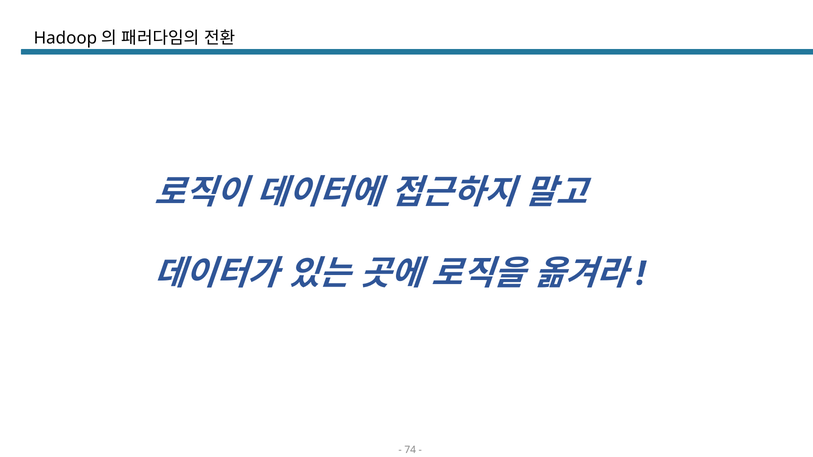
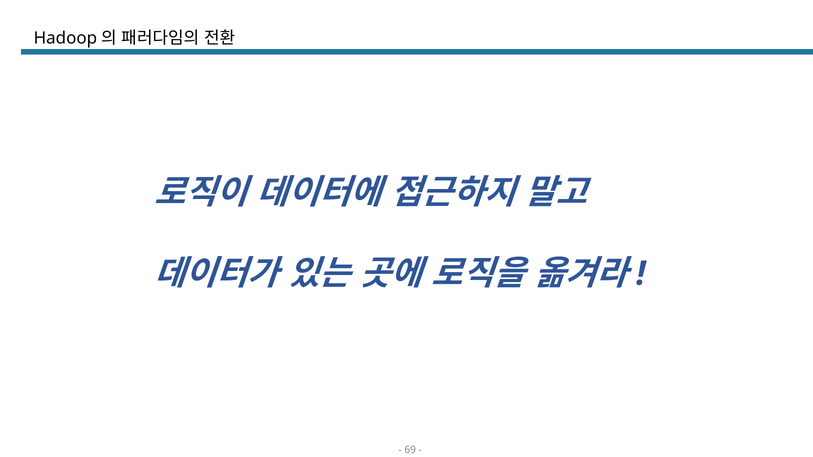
74: 74 -> 69 (410, 450)
